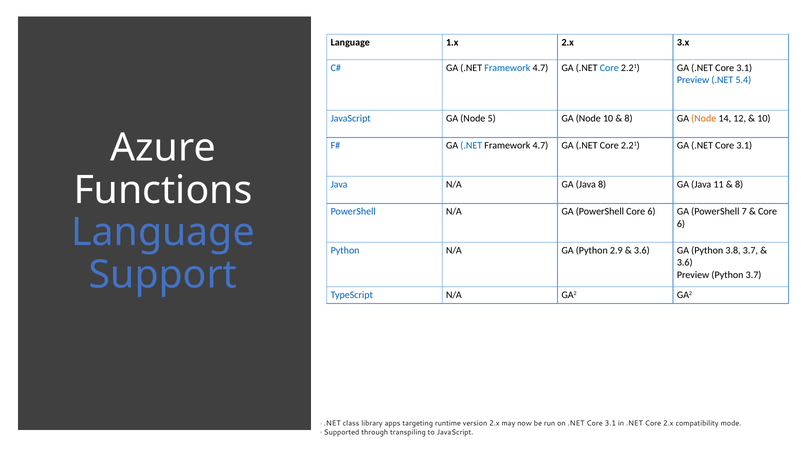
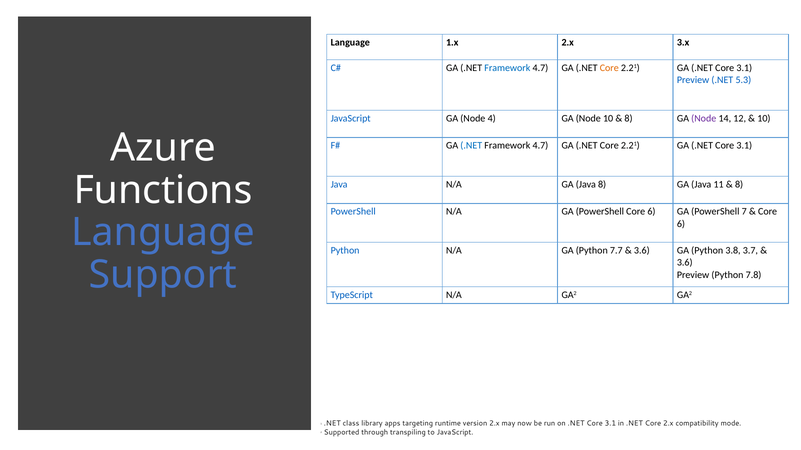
Core colour: blue -> orange (609, 68)
5.4: 5.4 -> 5.3 (743, 80)
5: 5 -> 4 (492, 119)
Node colour: orange -> purple (704, 119)
2.9: 2.9 -> 7.7 (616, 251)
Python 3.7: 3.7 -> 7.8 (754, 275)
